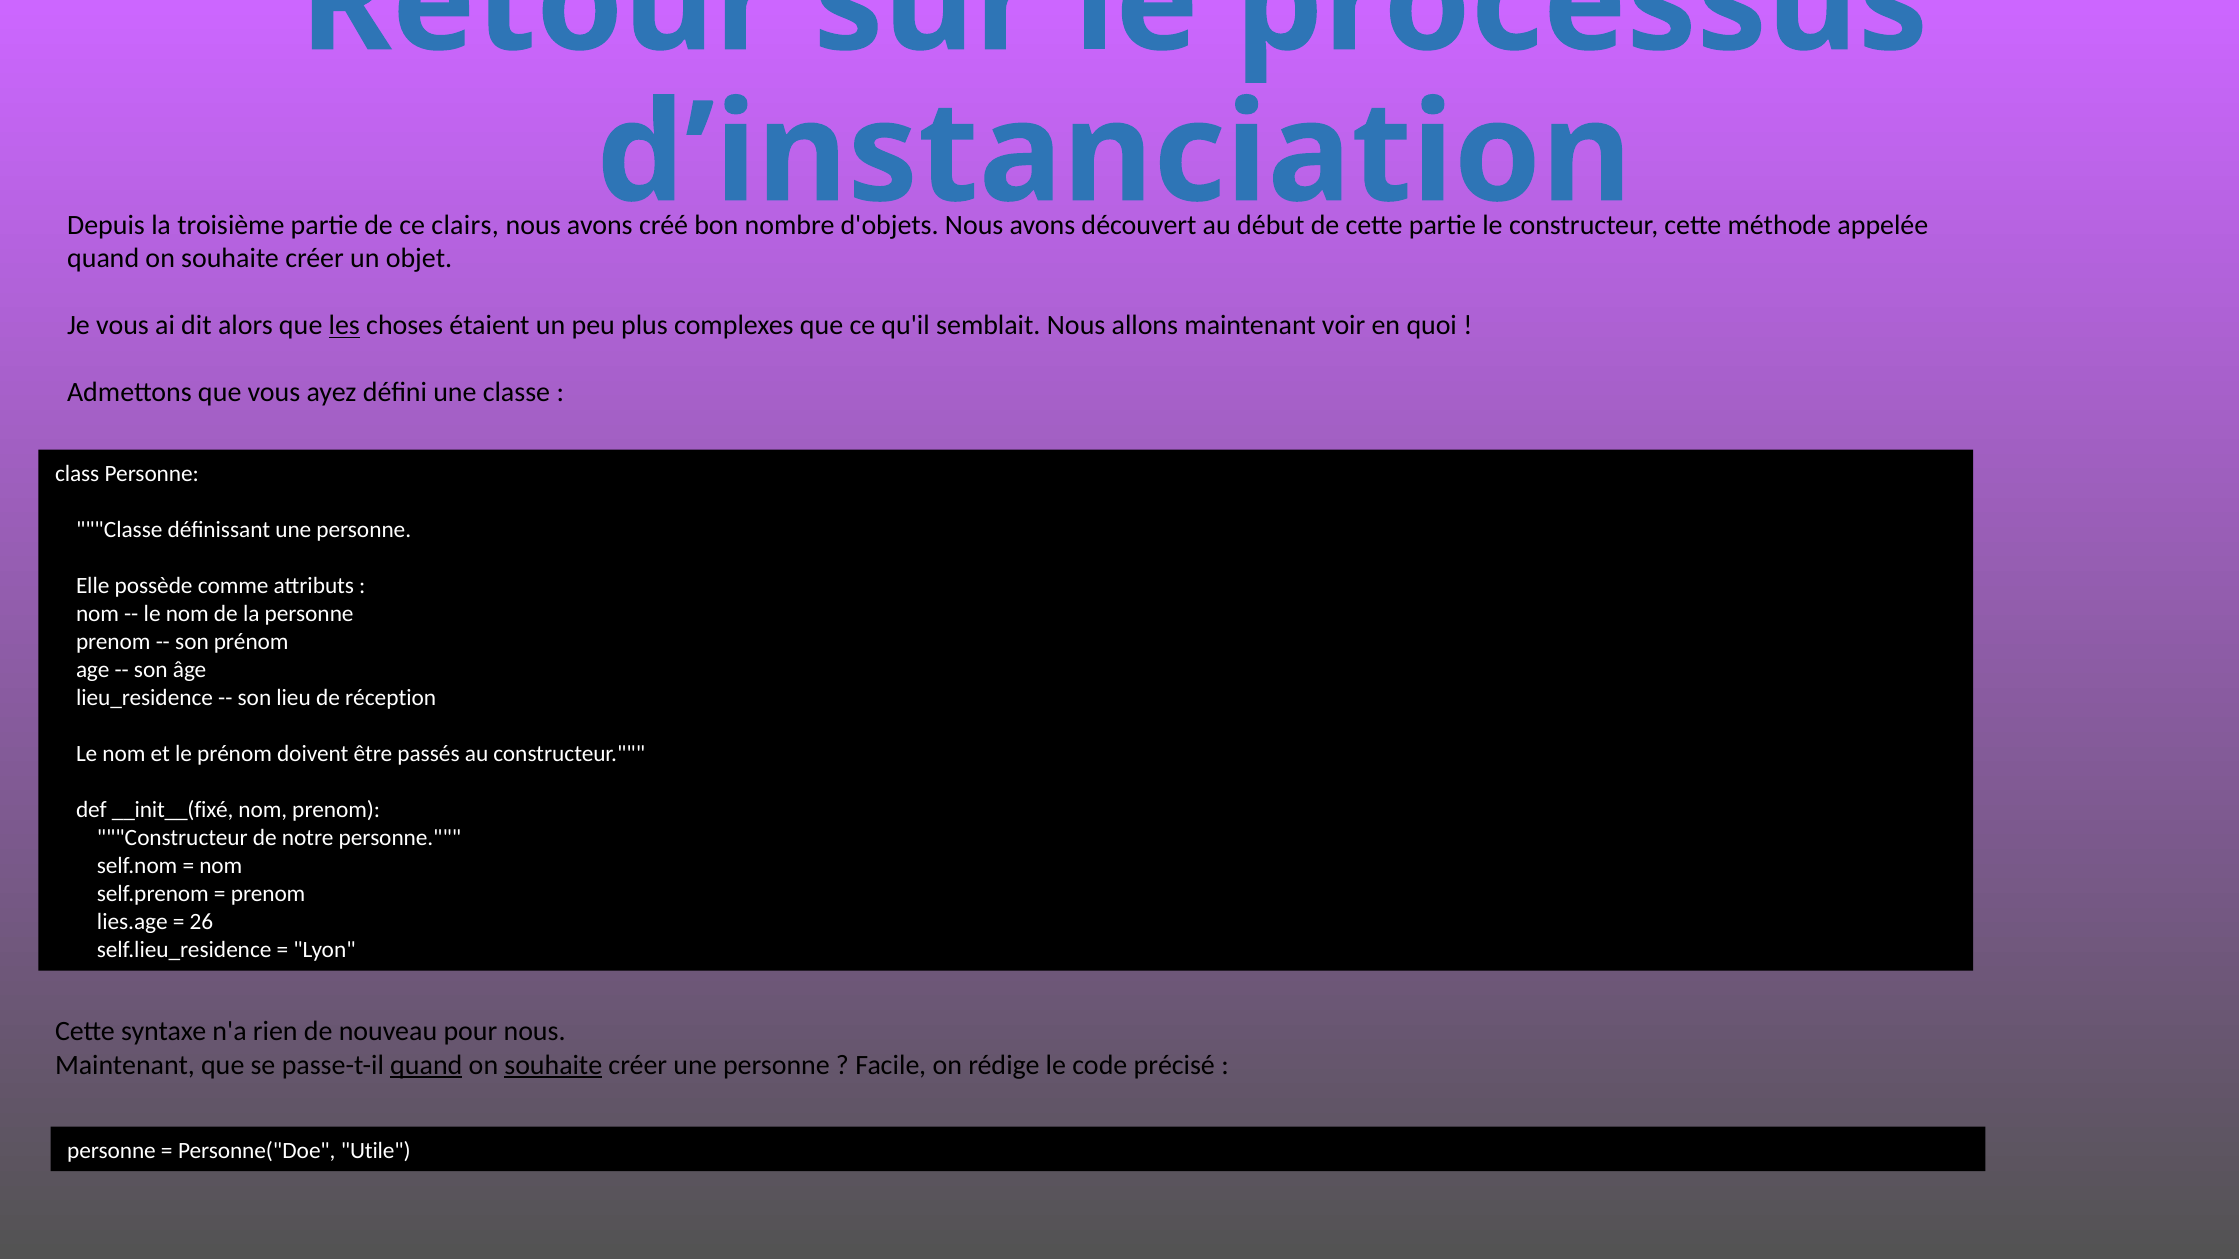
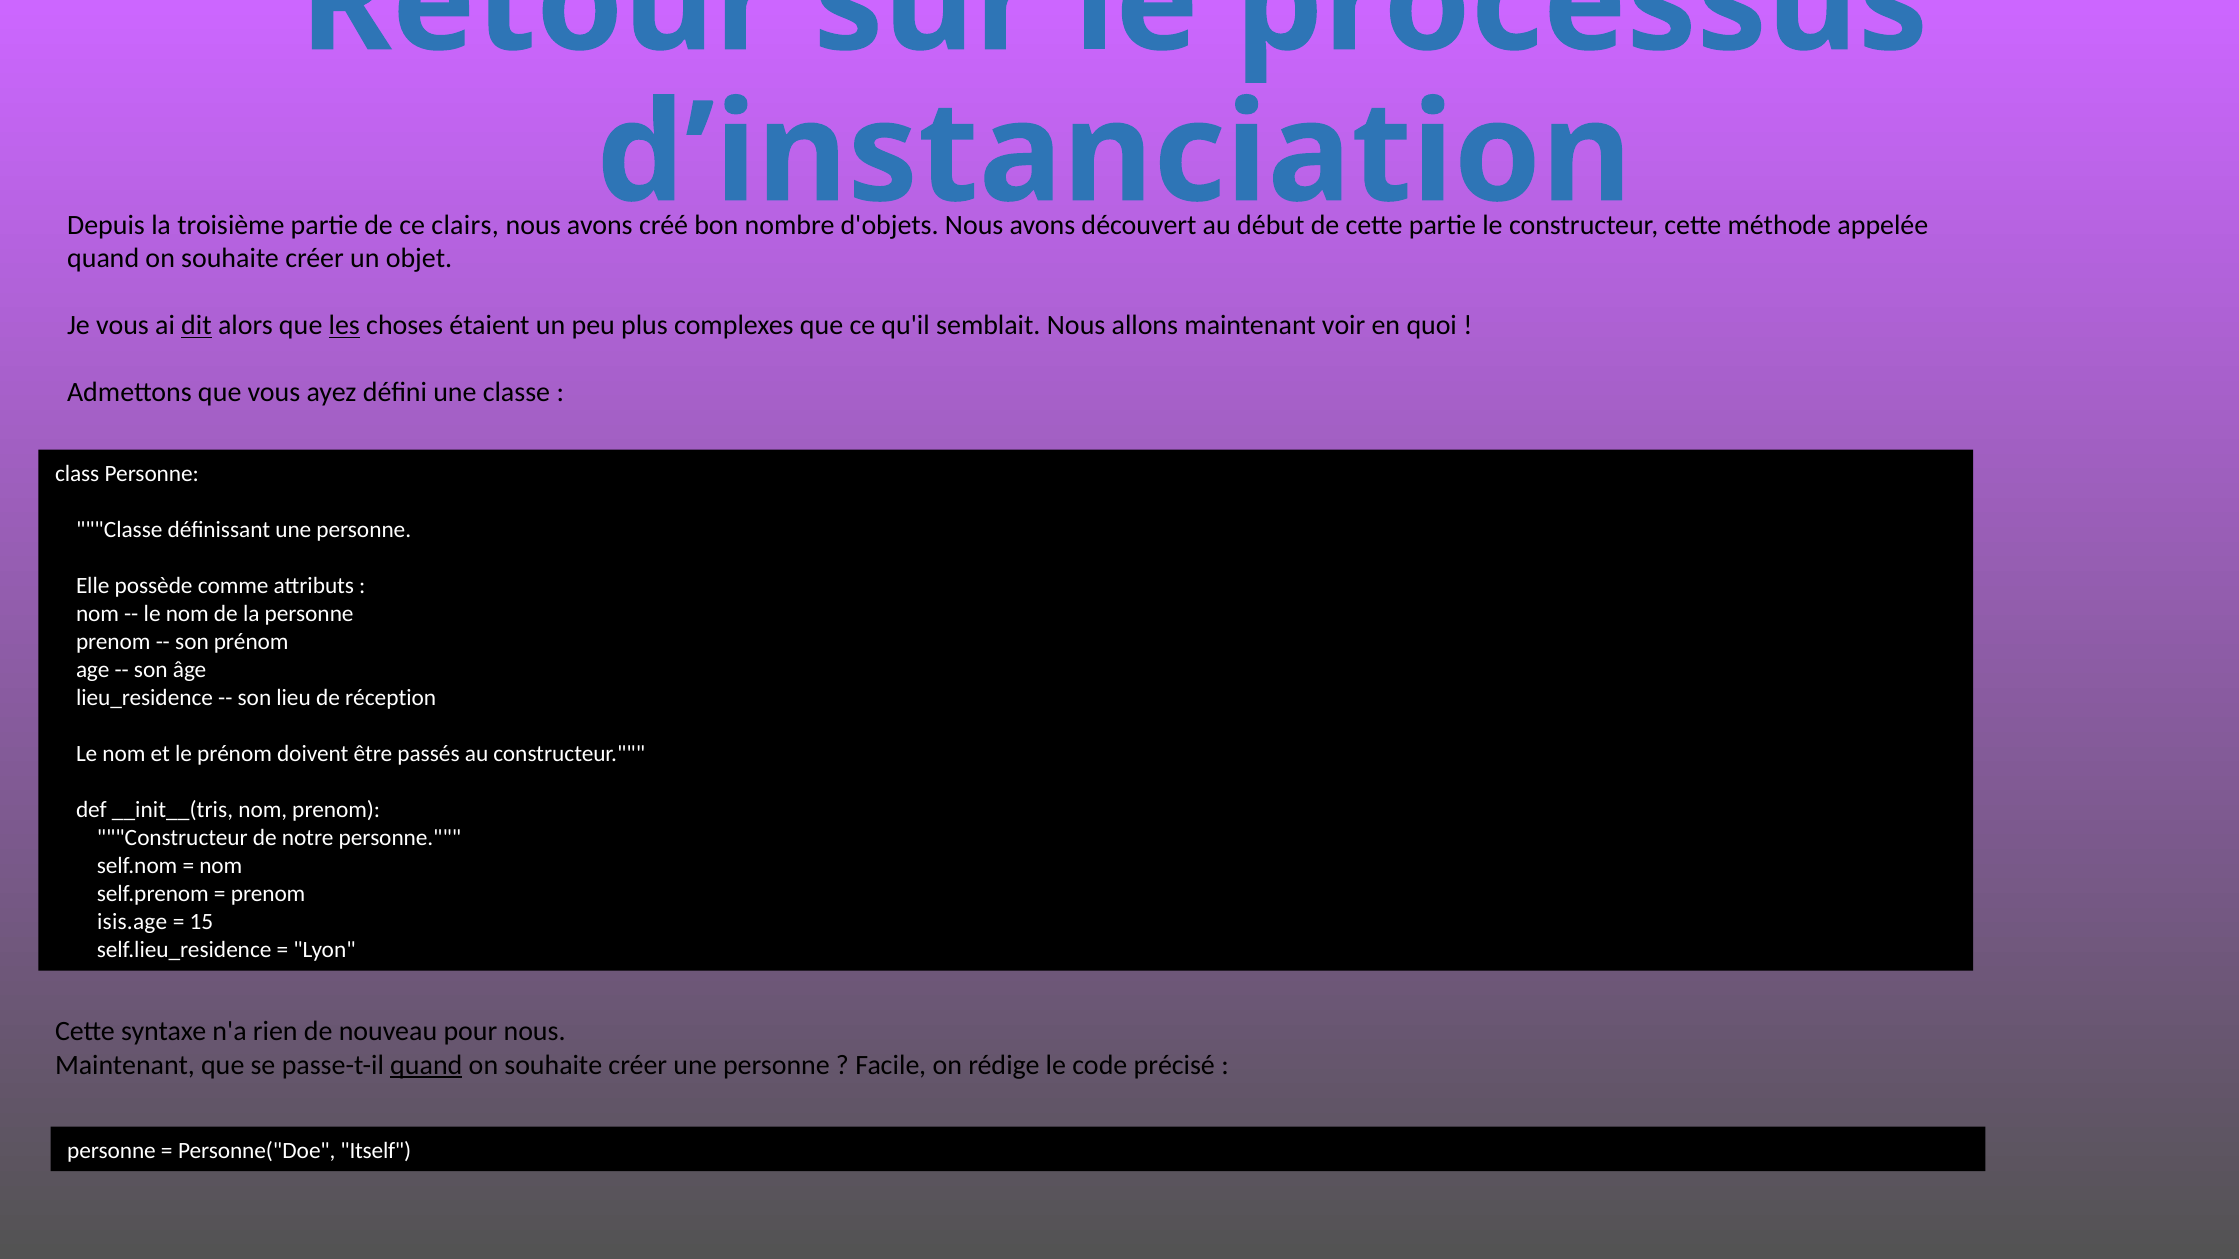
dit underline: none -> present (196, 326)
__init__(fixé: __init__(fixé -> __init__(tris (173, 810)
lies.age: lies.age -> isis.age (132, 922)
26: 26 -> 15 (201, 922)
souhaite underline: present -> none (553, 1065)
Utile: Utile -> Itself (376, 1151)
